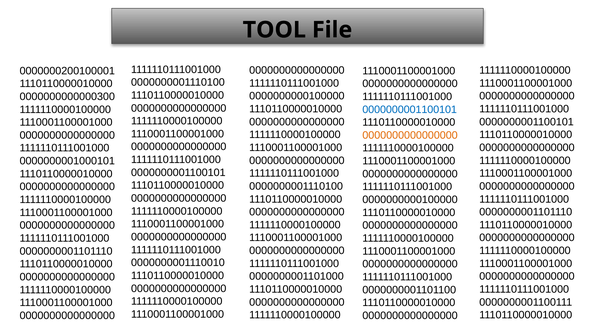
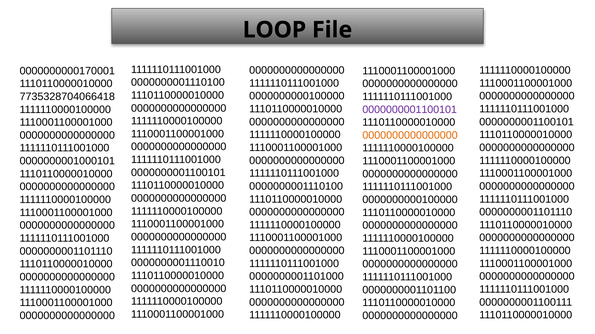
TOOL: TOOL -> LOOP (274, 30)
0000000200100001: 0000000200100001 -> 0000000000170001 (67, 71)
0000000000000300: 0000000000000300 -> 7735328704066418 (67, 97)
0000000001100101 colour: blue -> purple (410, 110)
